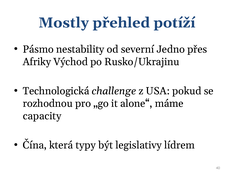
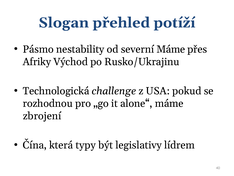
Mostly: Mostly -> Slogan (64, 23)
severní Jedno: Jedno -> Máme (171, 49)
capacity: capacity -> zbrojení (42, 116)
